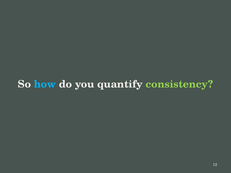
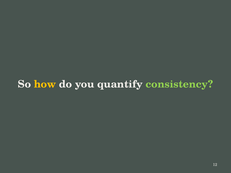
how colour: light blue -> yellow (45, 84)
